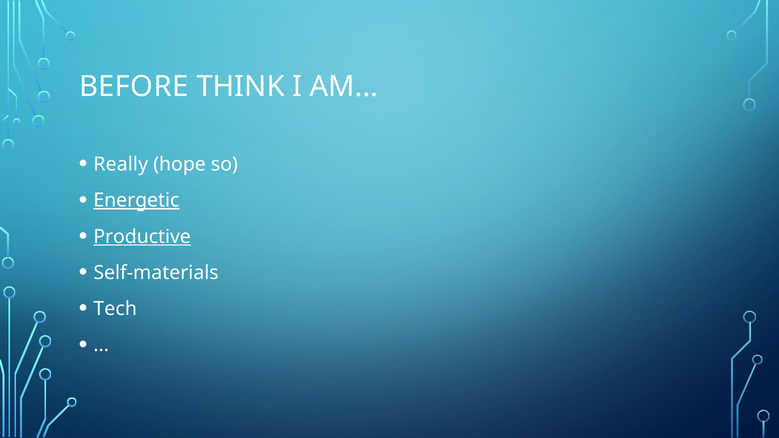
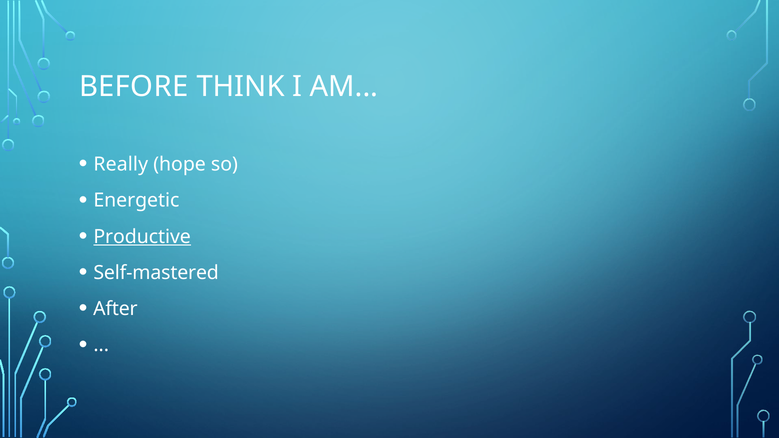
Energetic underline: present -> none (136, 201)
Self-materials: Self-materials -> Self-mastered (156, 273)
Tech: Tech -> After (115, 309)
